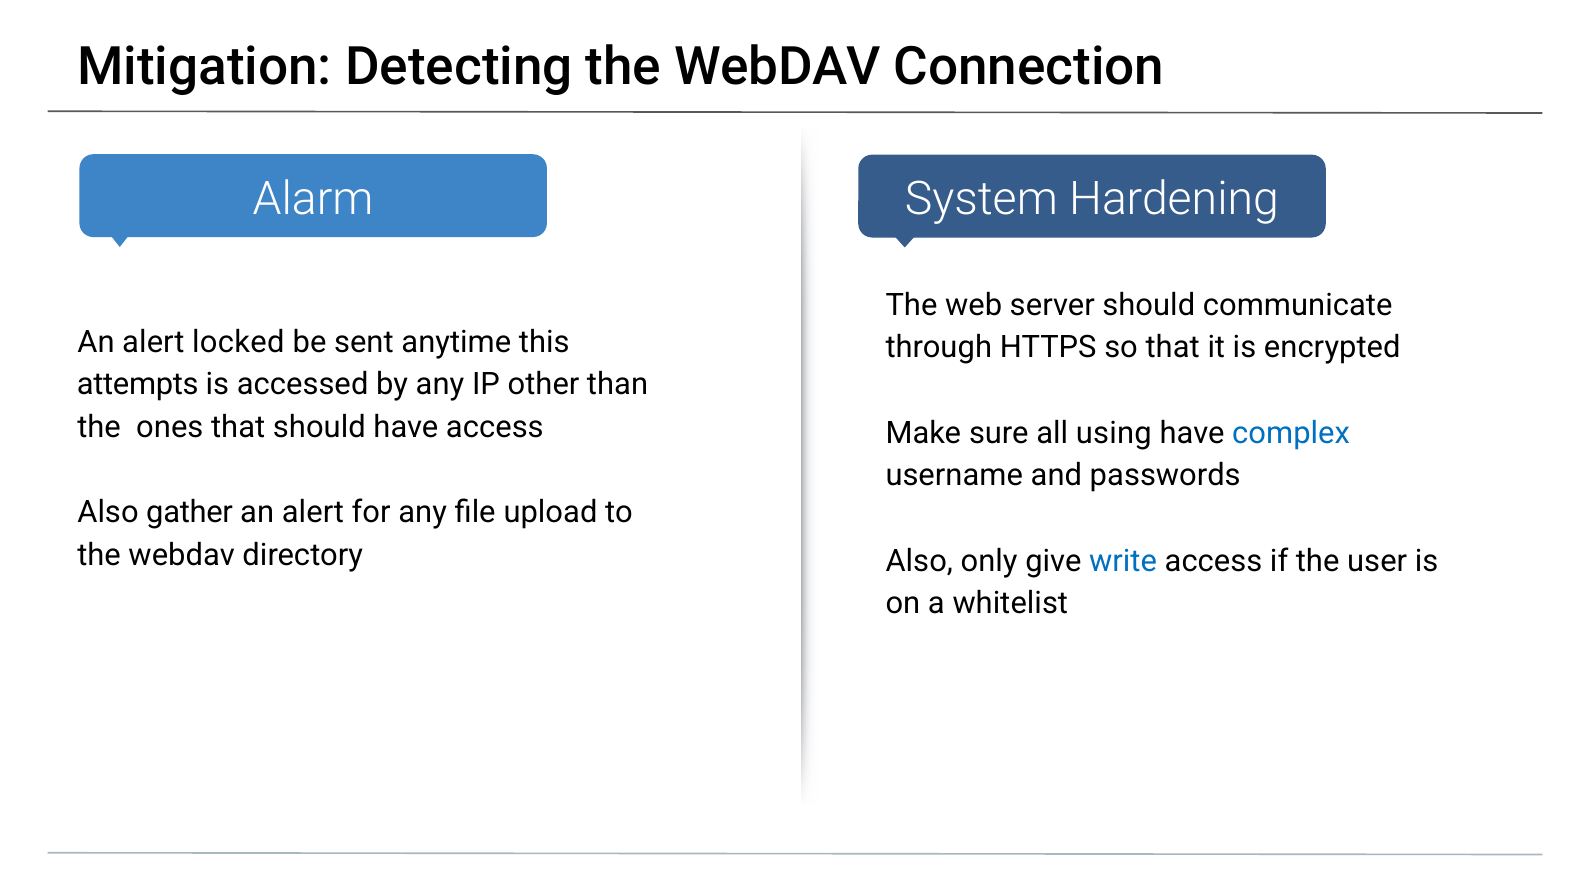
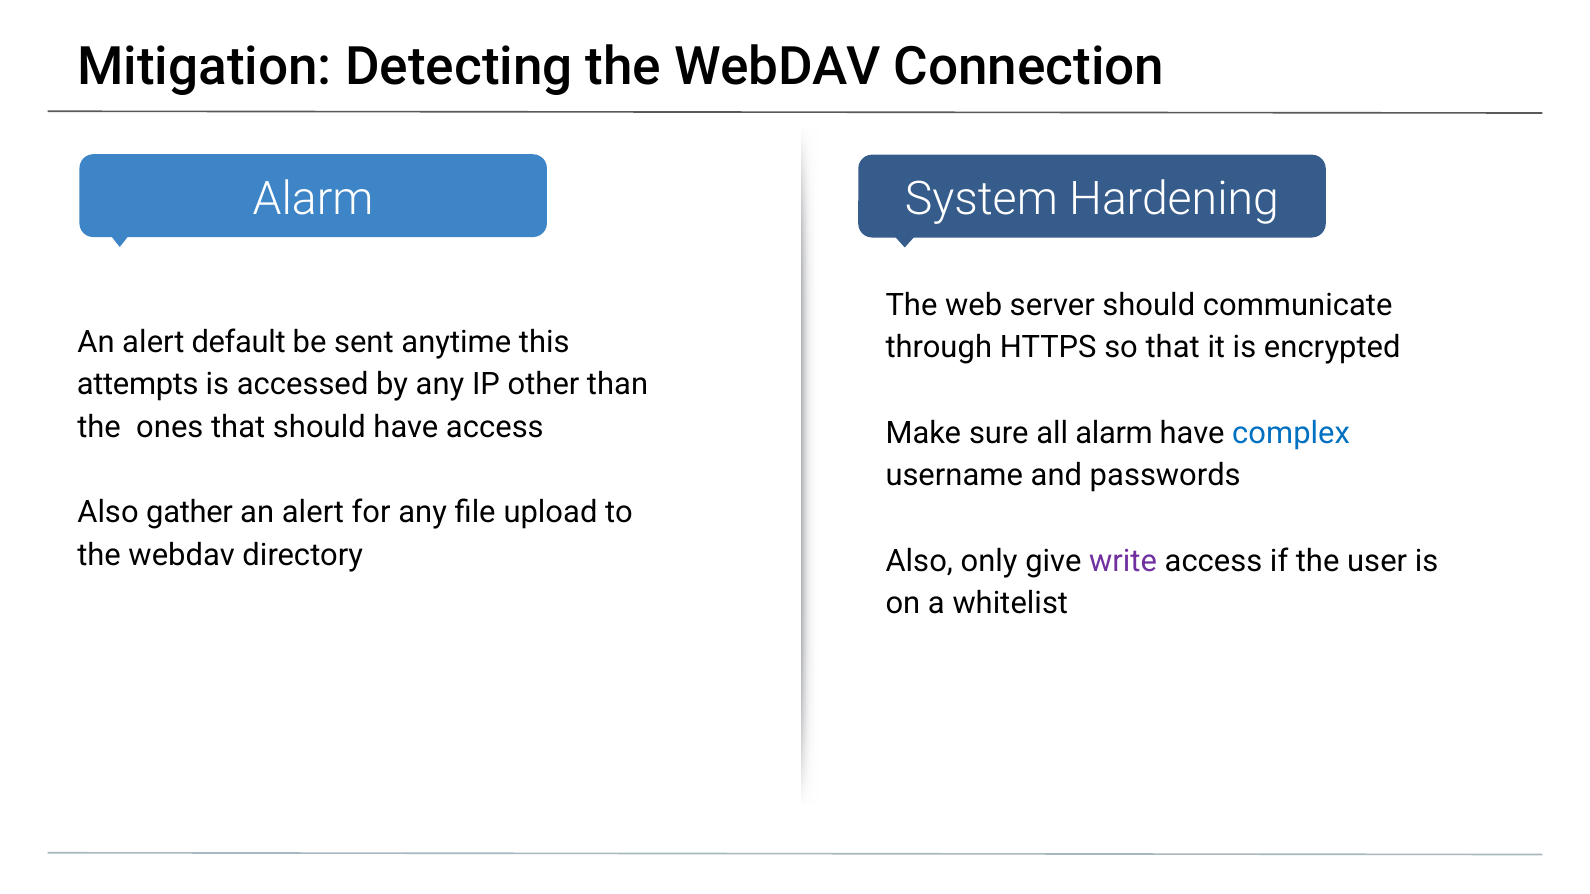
locked: locked -> default (239, 342)
all using: using -> alarm (1114, 433)
write colour: blue -> purple (1123, 561)
